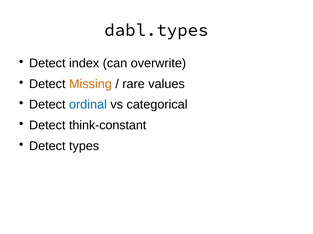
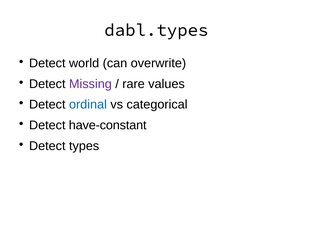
index: index -> world (84, 63)
Missing colour: orange -> purple (90, 84)
think-constant: think-constant -> have-constant (108, 126)
